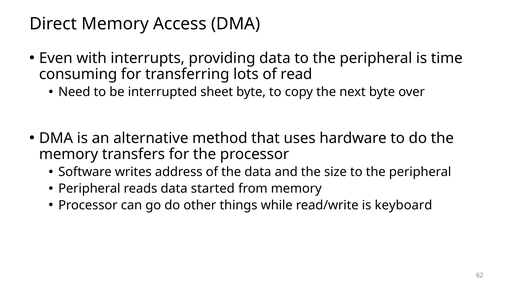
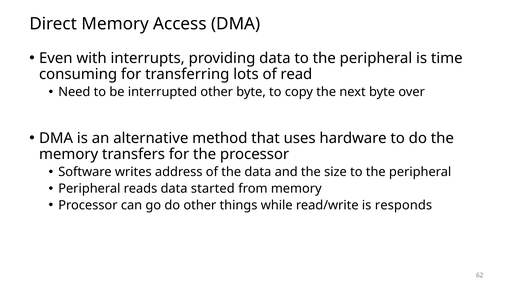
interrupted sheet: sheet -> other (217, 92)
keyboard: keyboard -> responds (404, 205)
